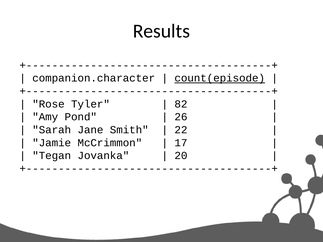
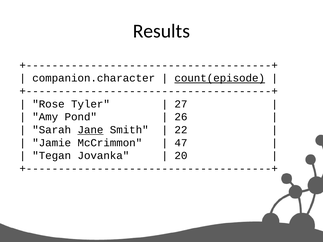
82: 82 -> 27 (181, 104)
Jane underline: none -> present (90, 130)
17: 17 -> 47 (181, 143)
